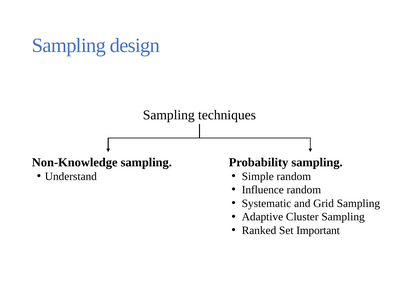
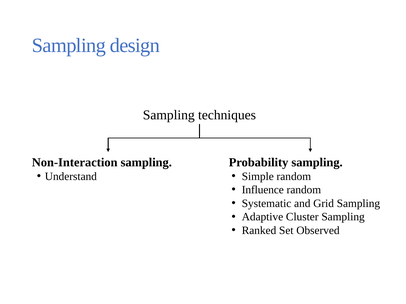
Non-Knowledge: Non-Knowledge -> Non-Interaction (75, 163)
Important: Important -> Observed (318, 231)
